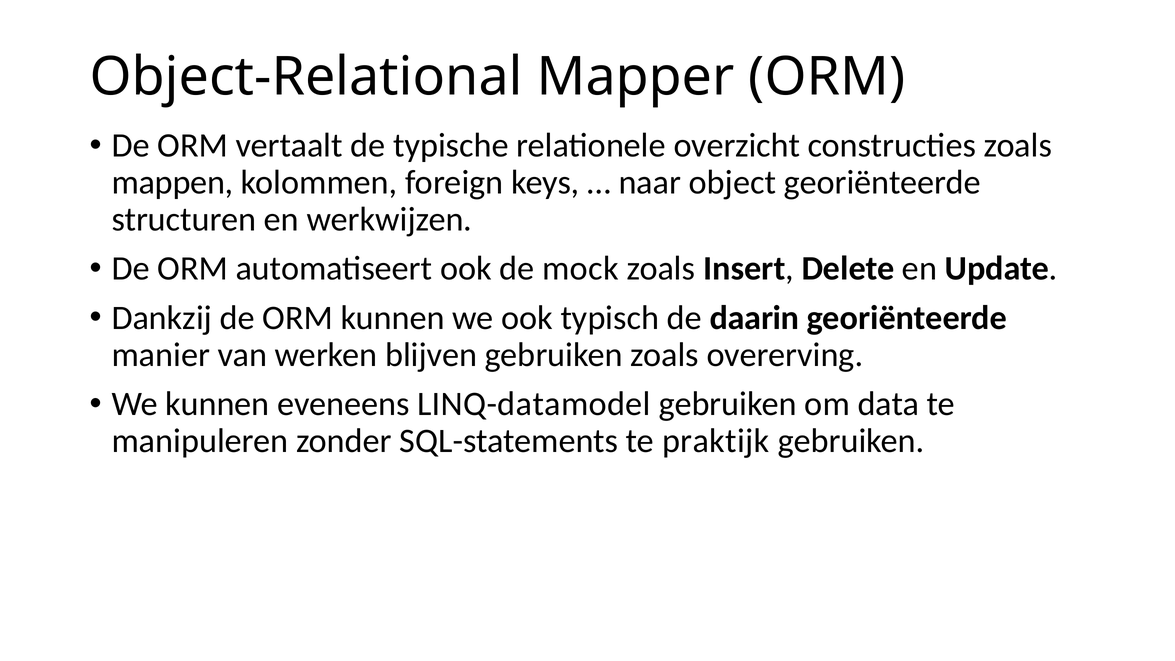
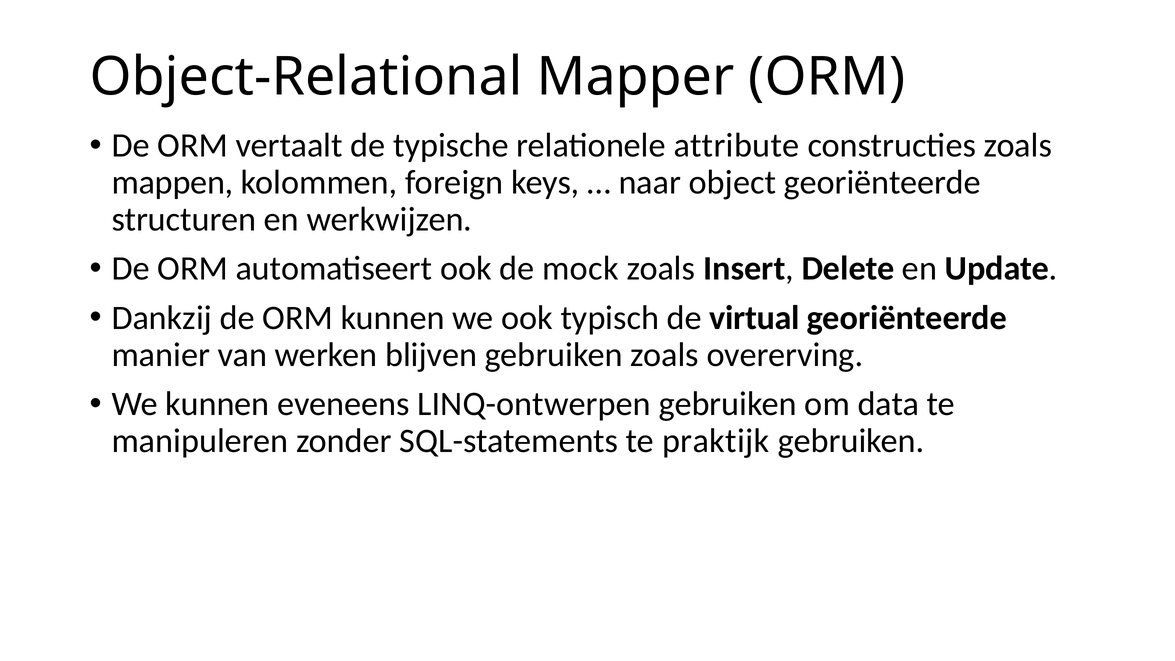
overzicht: overzicht -> attribute (737, 146)
daarin: daarin -> virtual (755, 318)
LINQ-datamodel: LINQ-datamodel -> LINQ-ontwerpen (534, 404)
